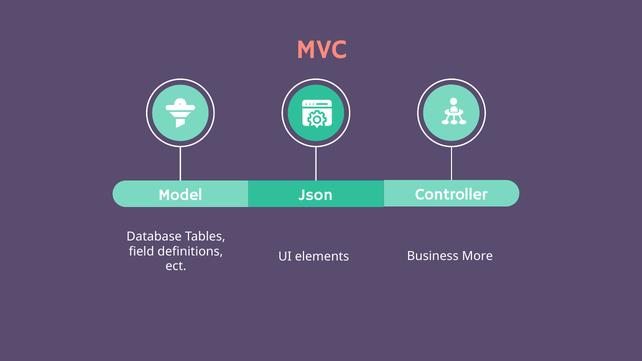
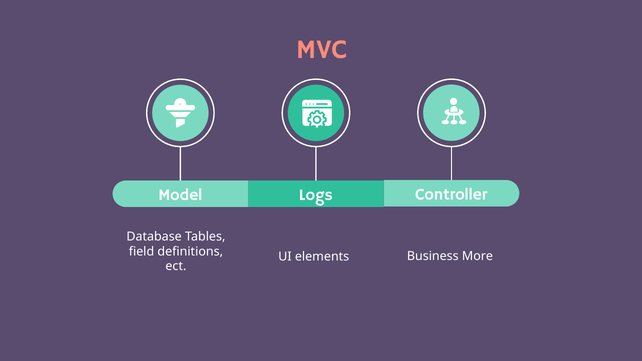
Json: Json -> Logs (316, 195)
